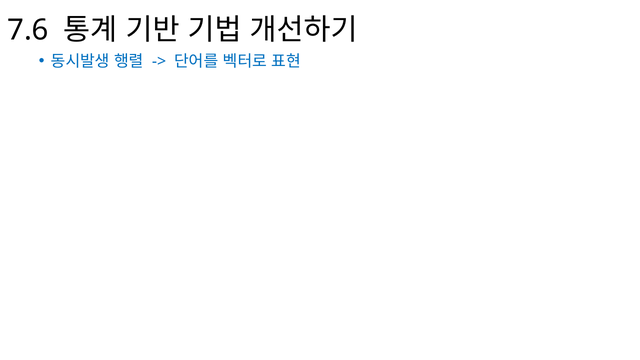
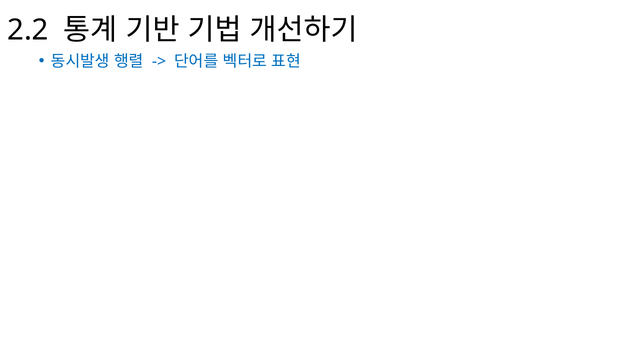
7.6: 7.6 -> 2.2 (28, 30)
